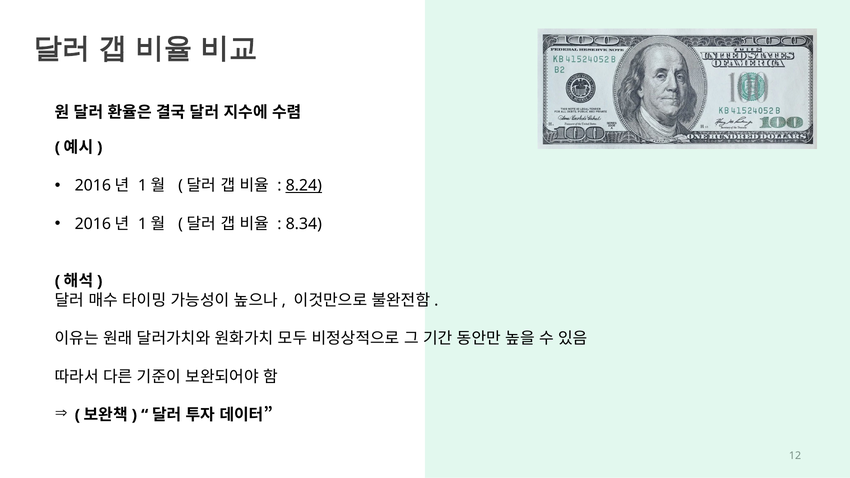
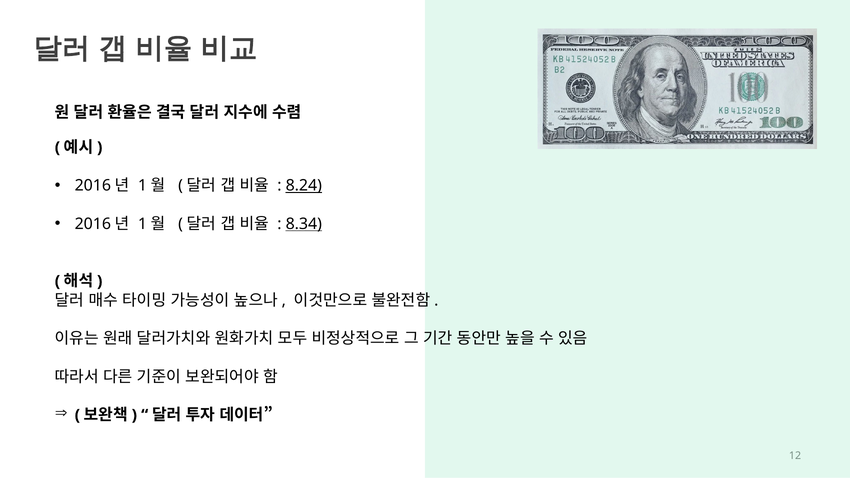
8.34 underline: none -> present (304, 224)
